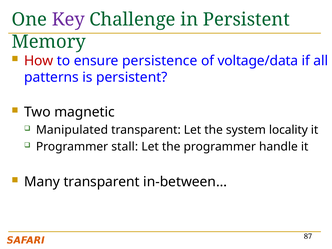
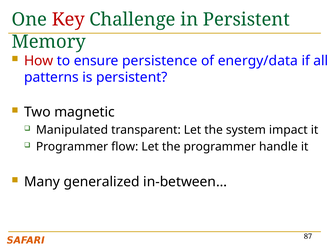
Key colour: purple -> red (68, 20)
voltage/data: voltage/data -> energy/data (258, 61)
locality: locality -> impact (288, 130)
stall: stall -> flow (125, 147)
Many transparent: transparent -> generalized (102, 182)
